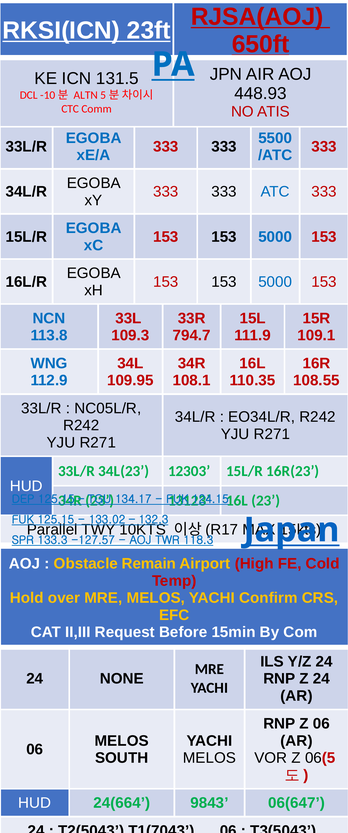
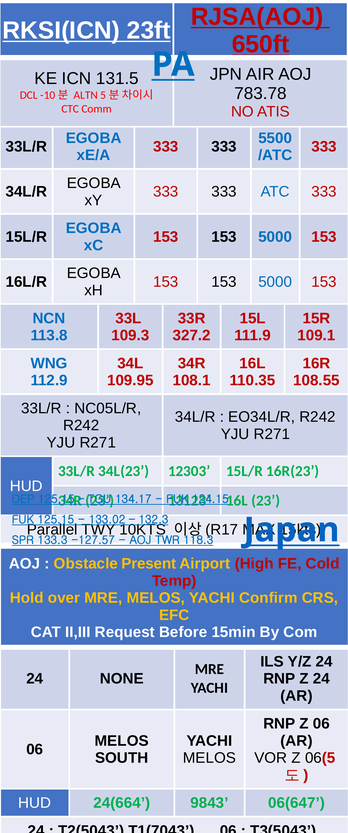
448.93: 448.93 -> 783.78 (261, 93)
794.7: 794.7 -> 327.2 (192, 335)
Remain: Remain -> Present (149, 563)
